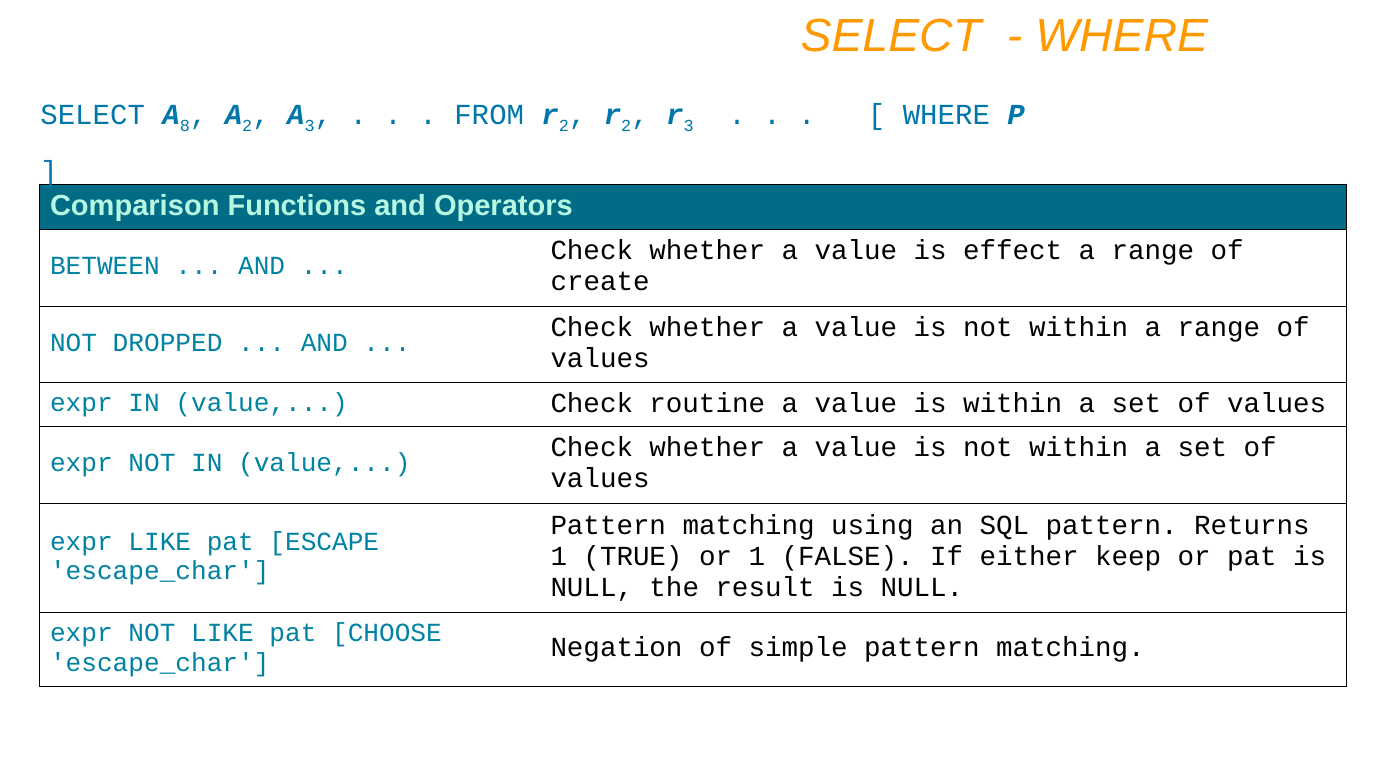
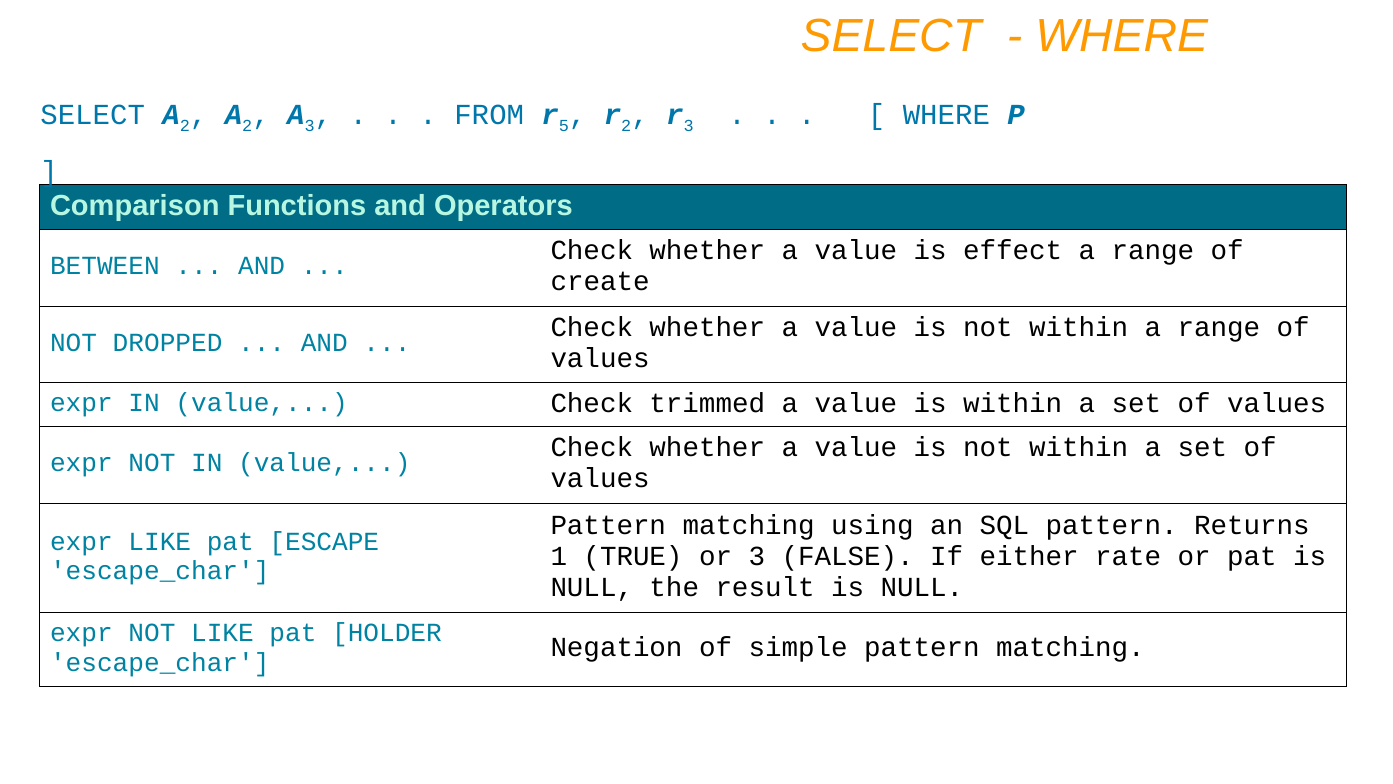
SELECT A 8: 8 -> 2 (185, 126)
2: 2 -> 5 (564, 126)
routine: routine -> trimmed (707, 403)
or 1: 1 -> 3 (757, 556)
keep: keep -> rate (1128, 556)
CHOOSE: CHOOSE -> HOLDER (387, 633)
